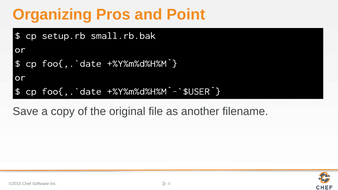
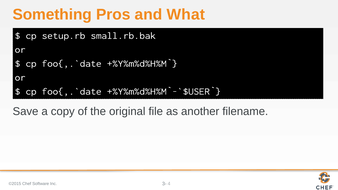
Organizing: Organizing -> Something (52, 15)
Point: Point -> What (186, 15)
